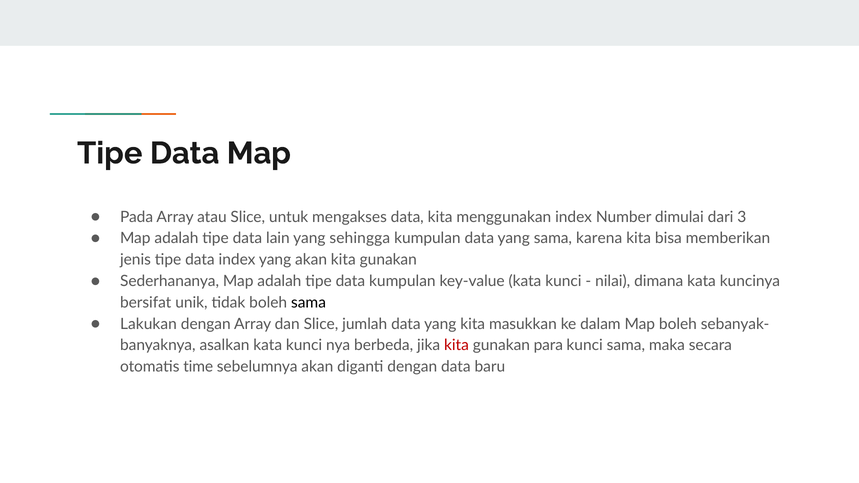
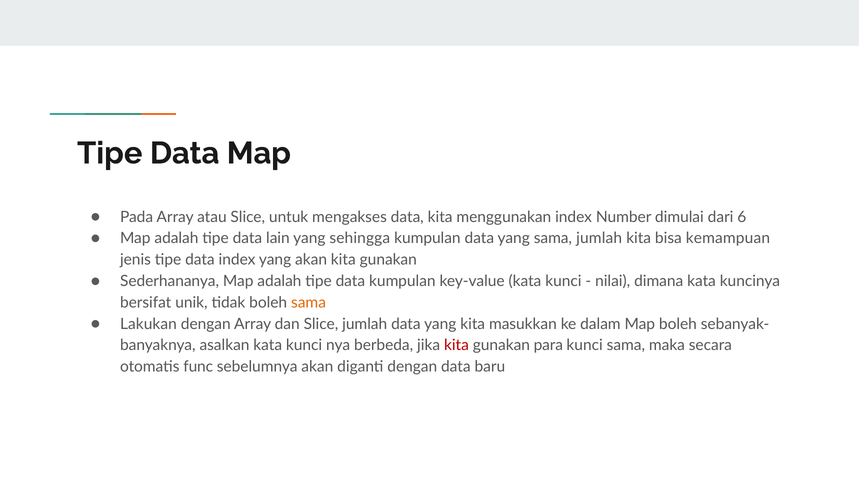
3: 3 -> 6 (742, 217)
sama karena: karena -> jumlah (599, 238)
memberikan: memberikan -> kemampuan (728, 238)
sama colour: black -> orange (309, 303)
time: time -> func (198, 367)
